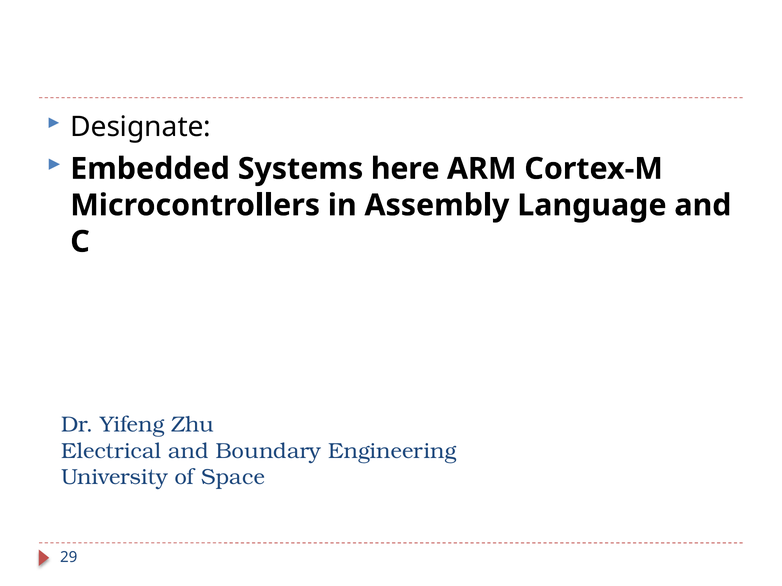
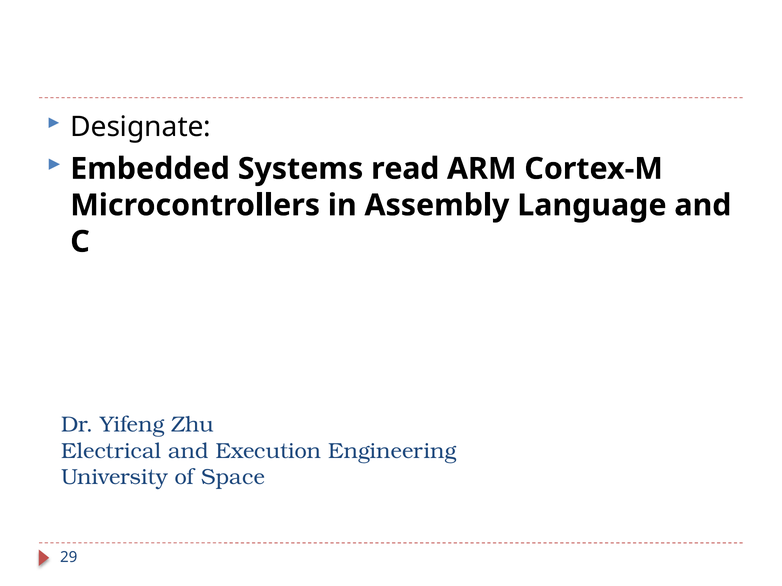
here: here -> read (405, 169)
Boundary: Boundary -> Execution (268, 451)
